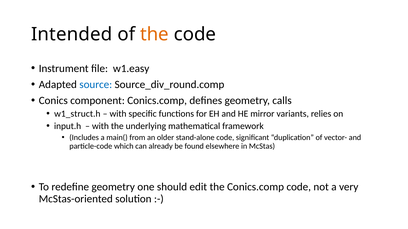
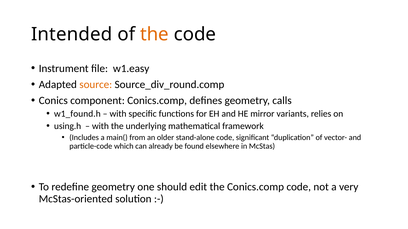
source colour: blue -> orange (96, 85)
w1_struct.h: w1_struct.h -> w1_found.h (77, 114)
input.h: input.h -> using.h (68, 126)
